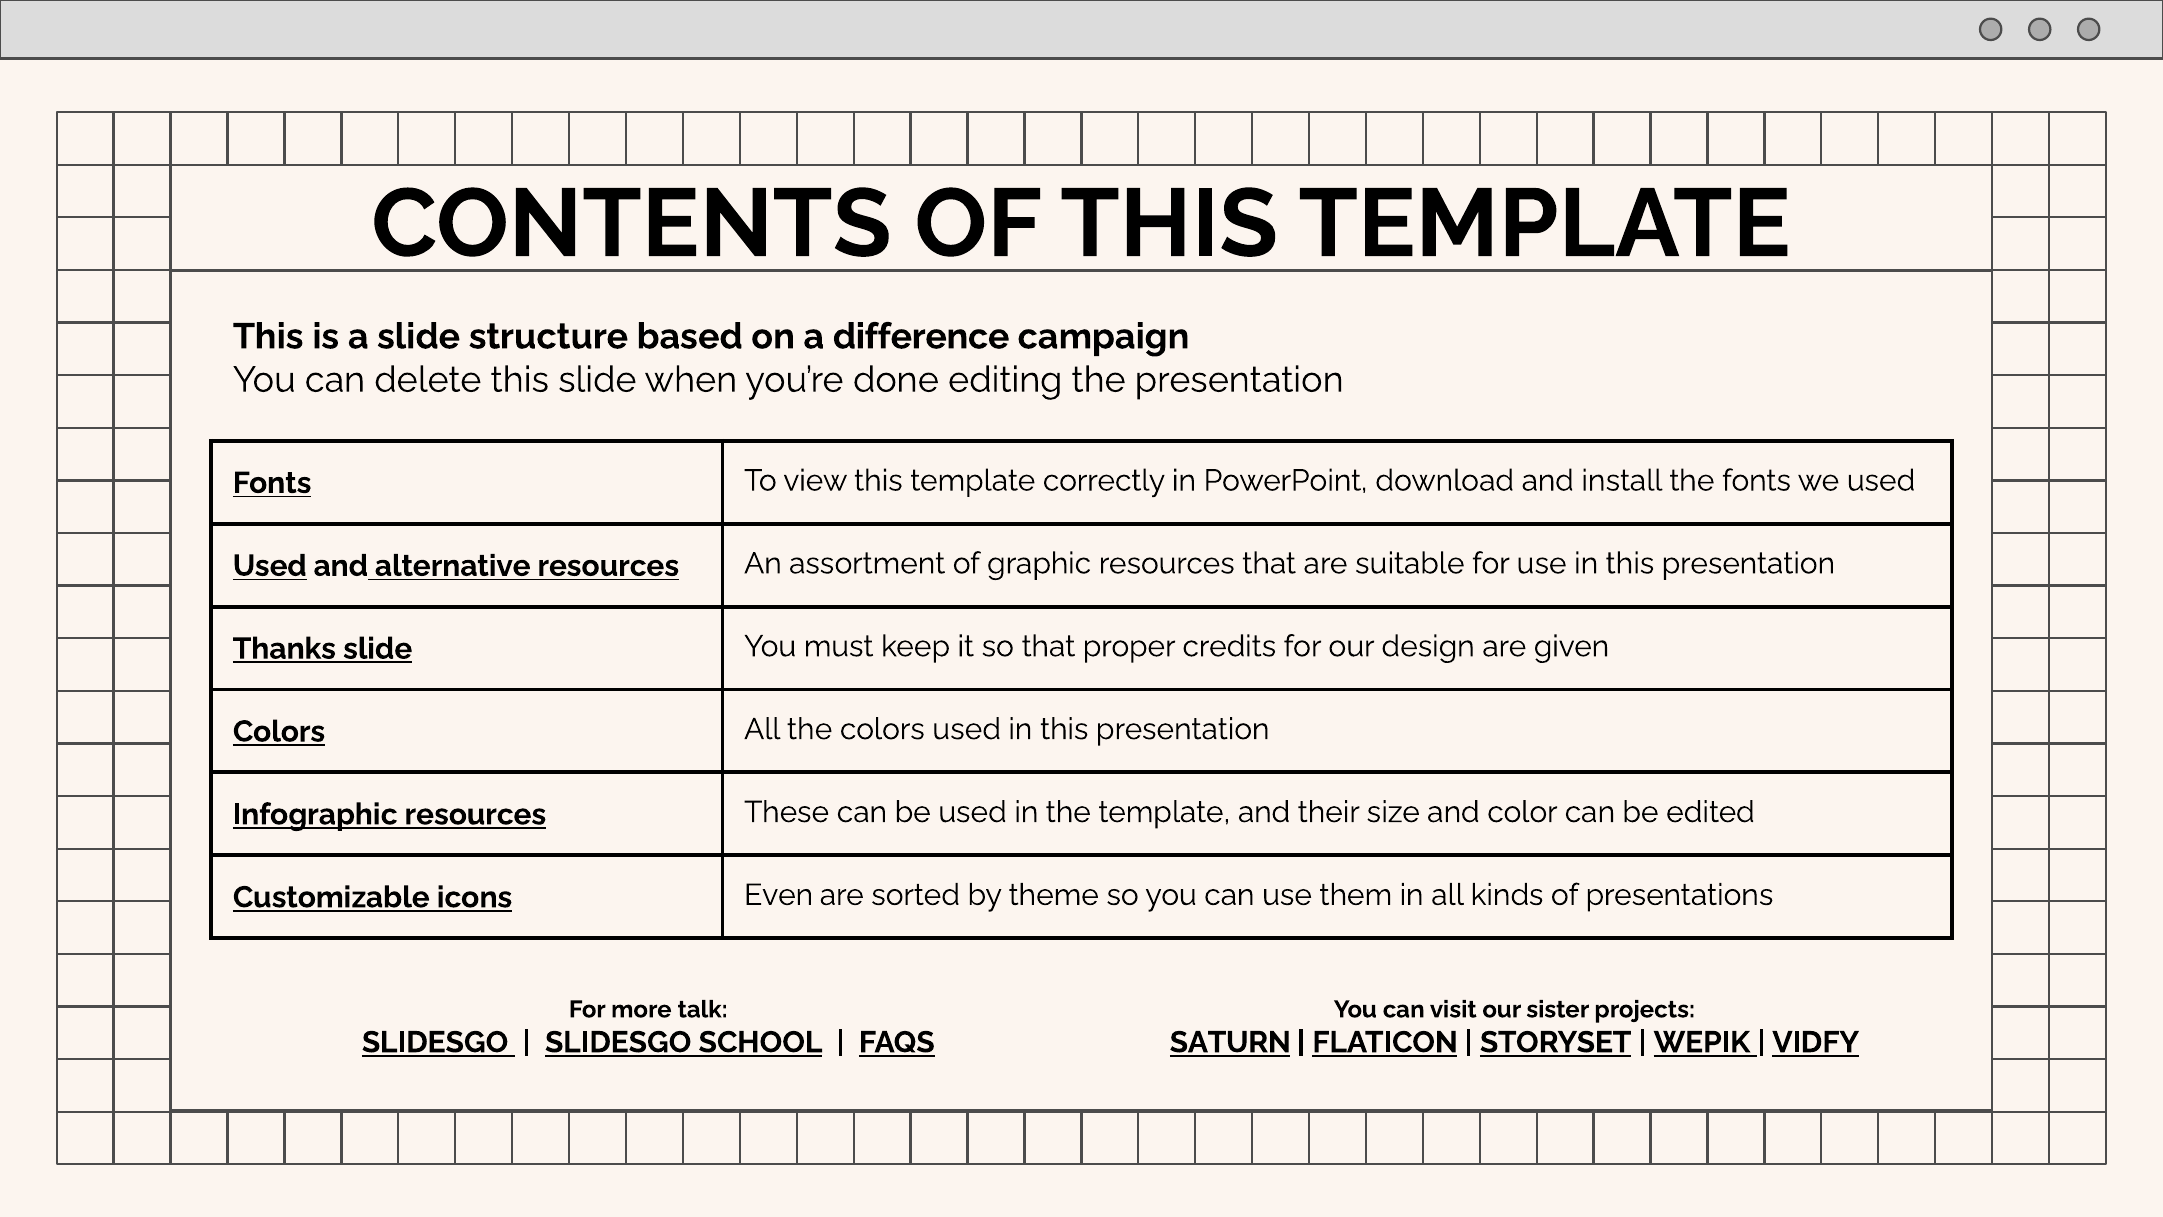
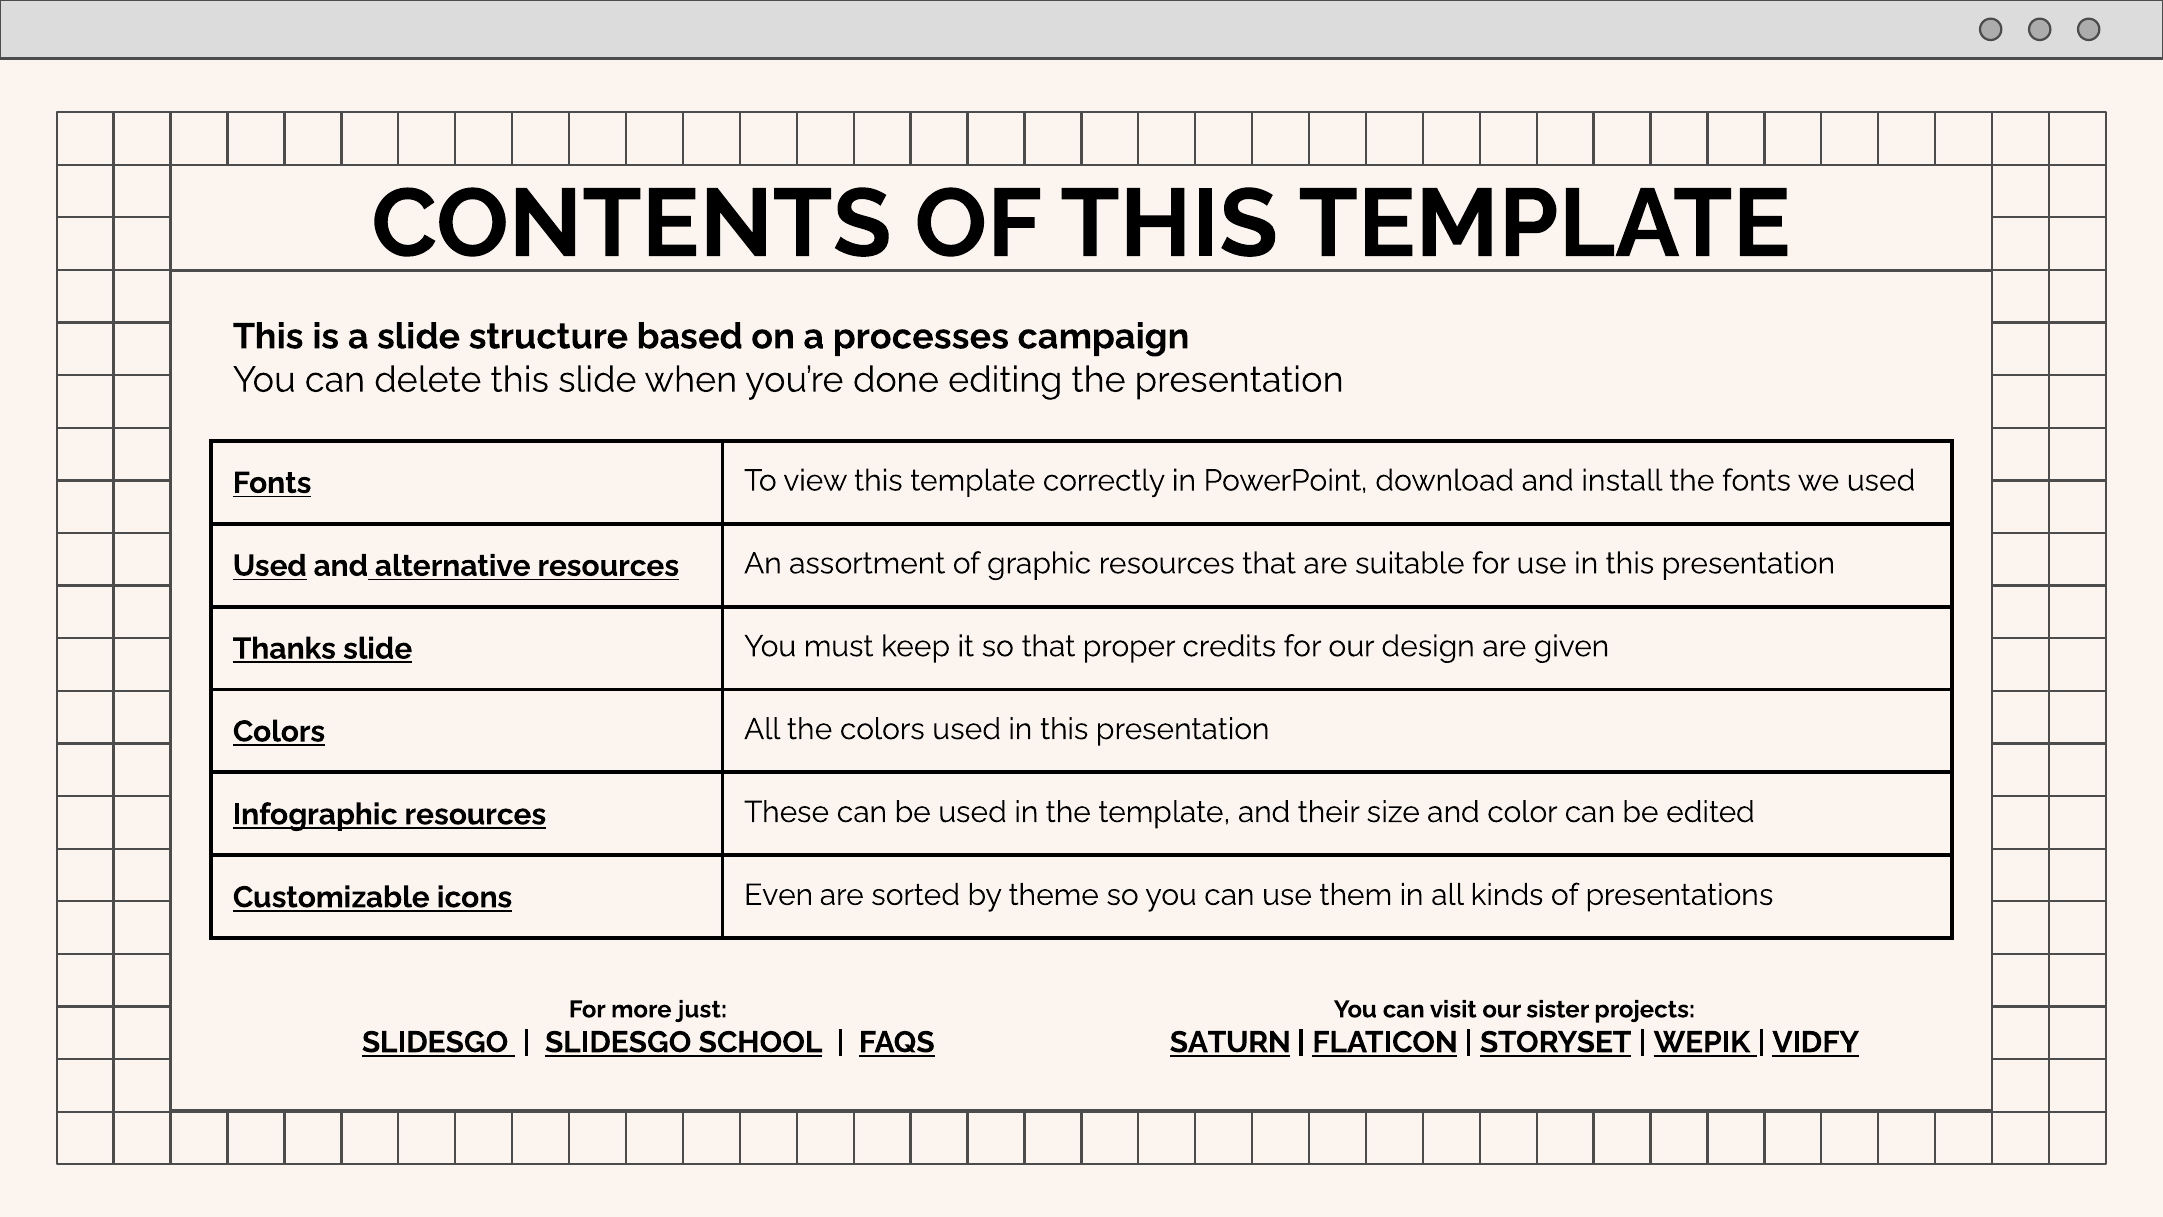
difference: difference -> processes (921, 336)
talk: talk -> just (702, 1009)
